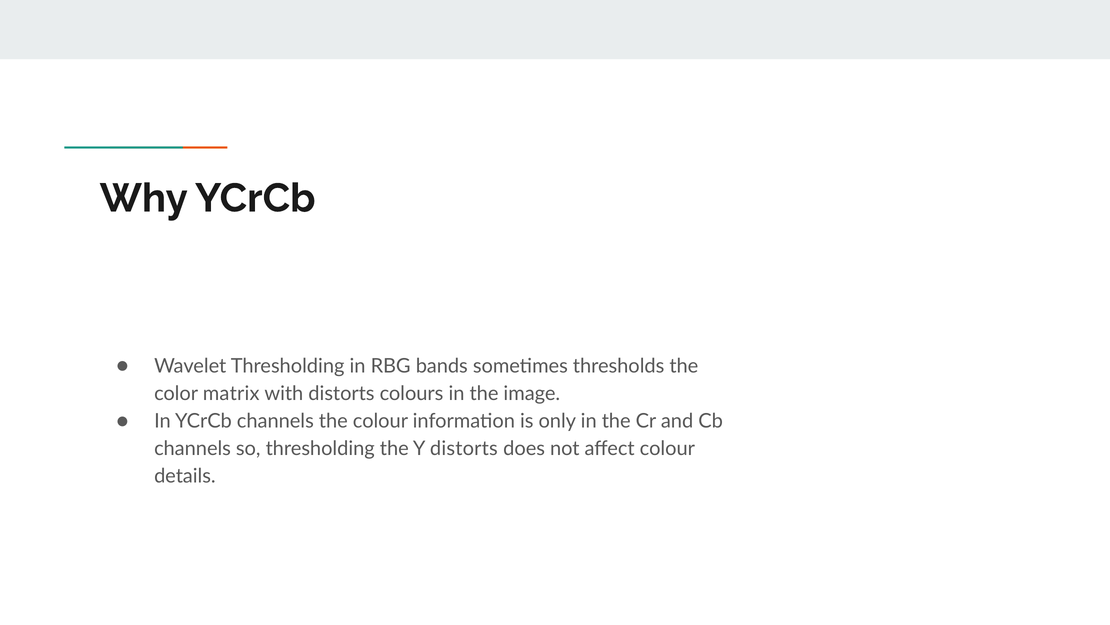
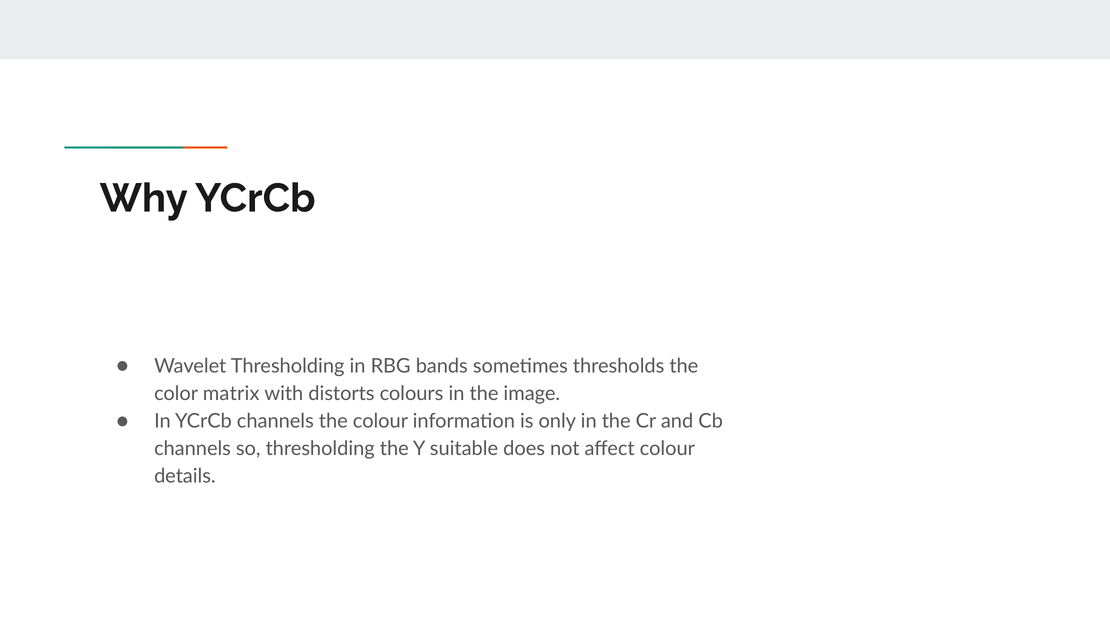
Y distorts: distorts -> suitable (464, 448)
